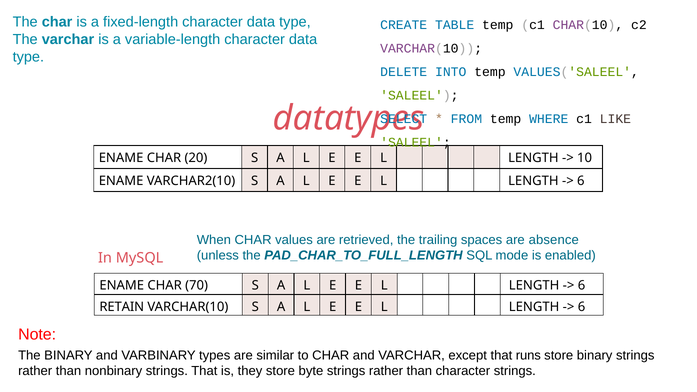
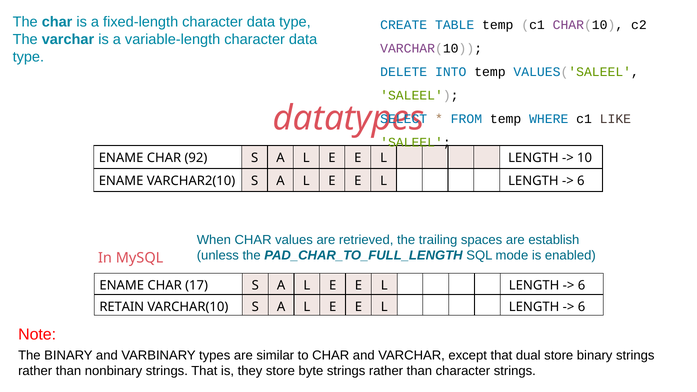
20: 20 -> 92 (196, 158)
absence: absence -> establish (554, 240)
70: 70 -> 17 (197, 286)
runs: runs -> dual (528, 355)
